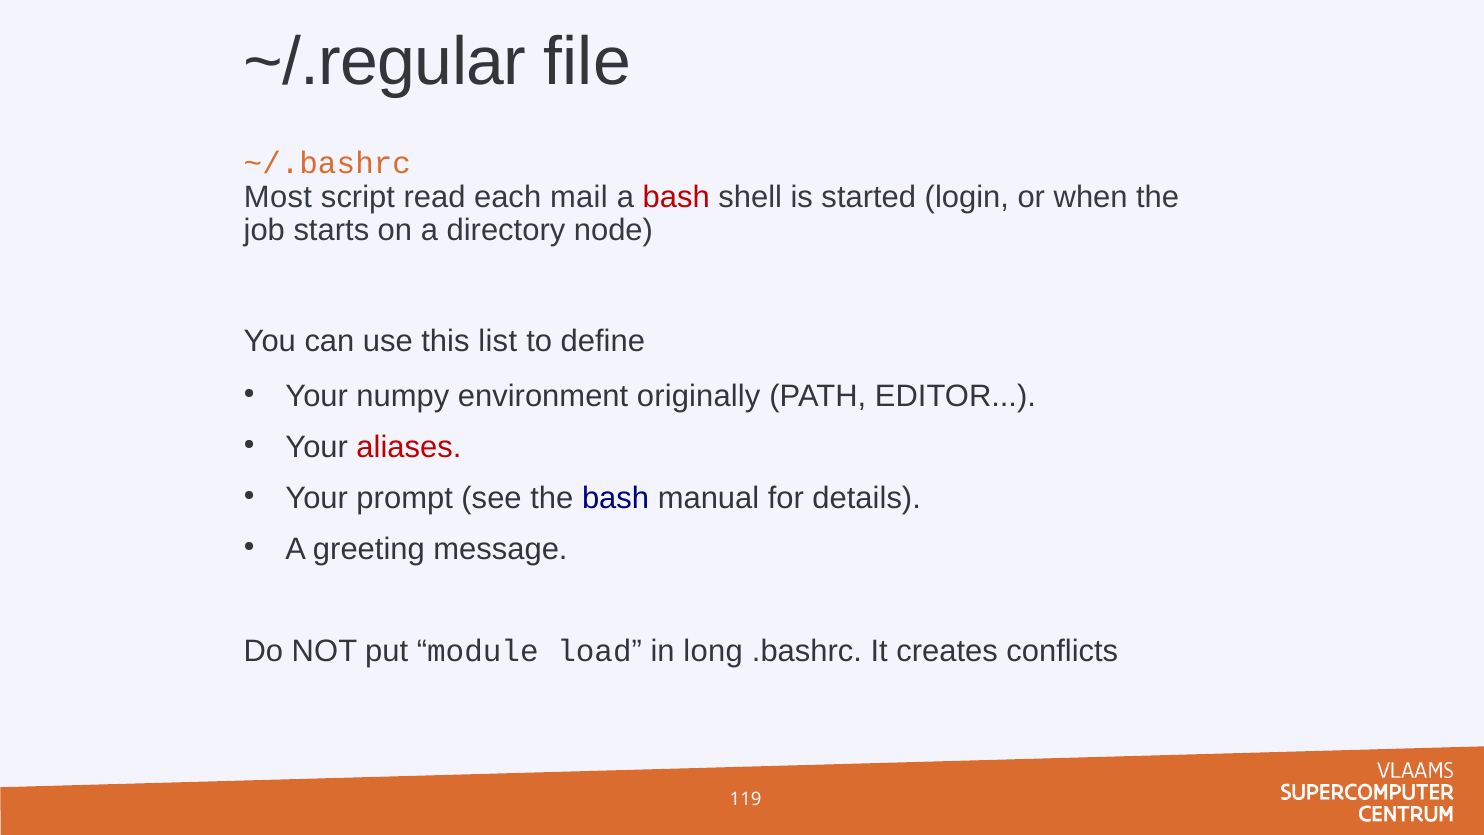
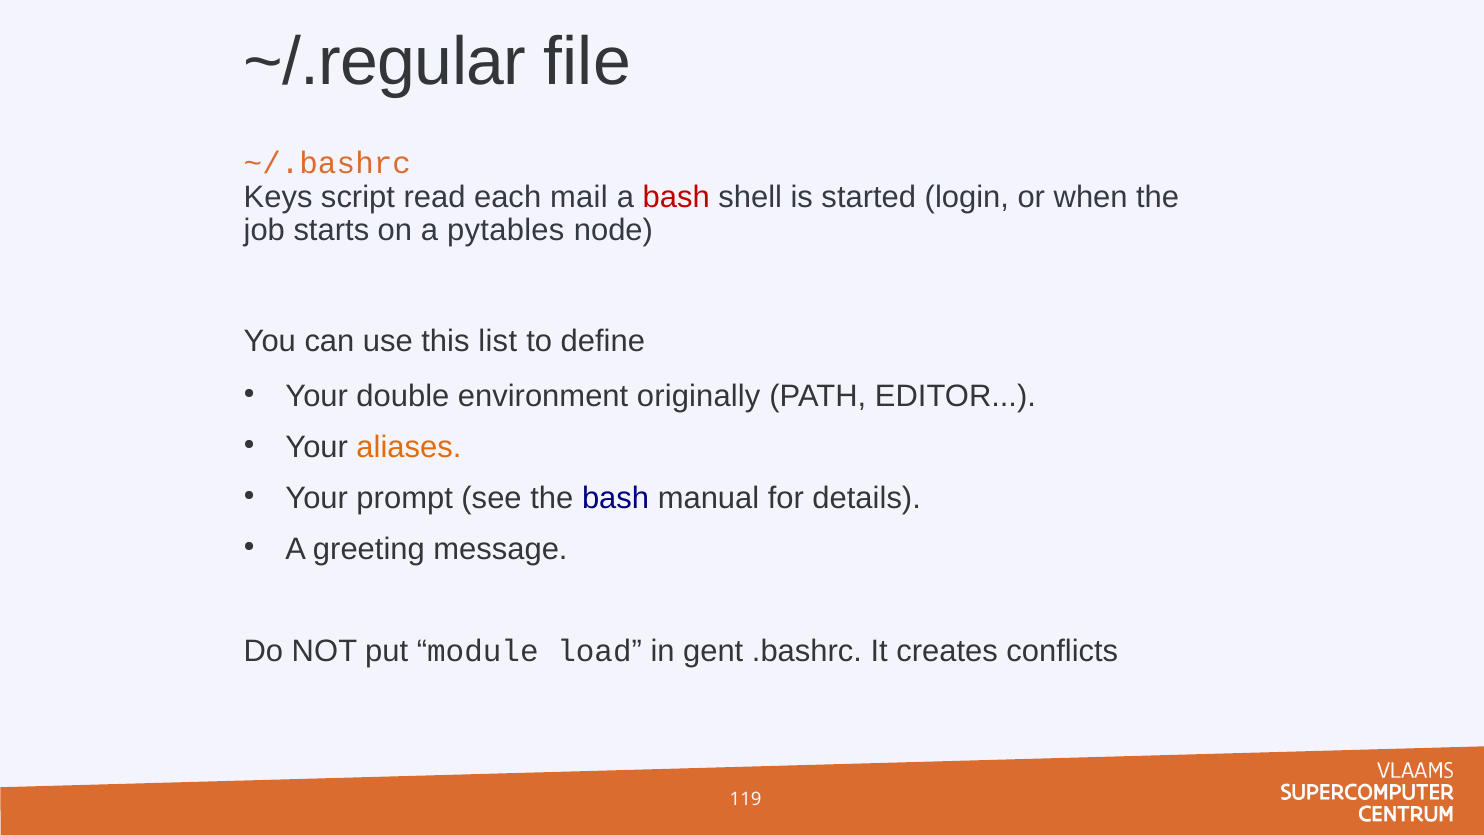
Most: Most -> Keys (278, 197)
directory: directory -> pytables (506, 230)
numpy: numpy -> double (403, 396)
aliases colour: red -> orange (409, 447)
long: long -> gent (713, 651)
